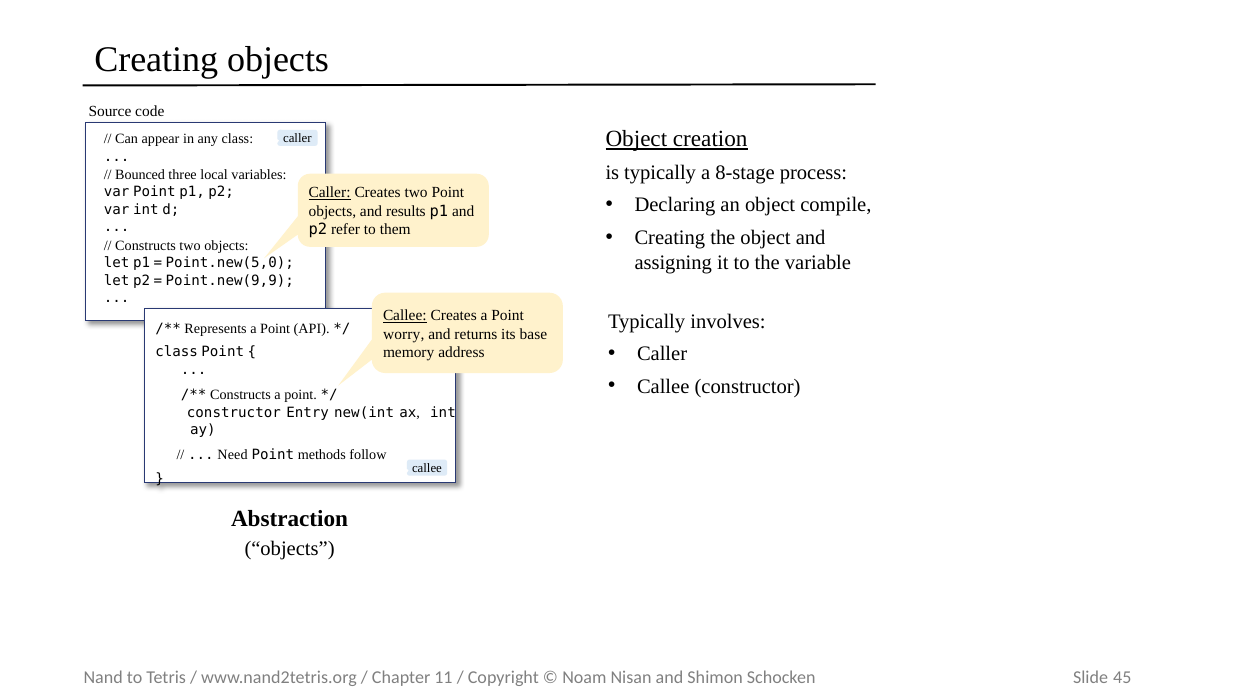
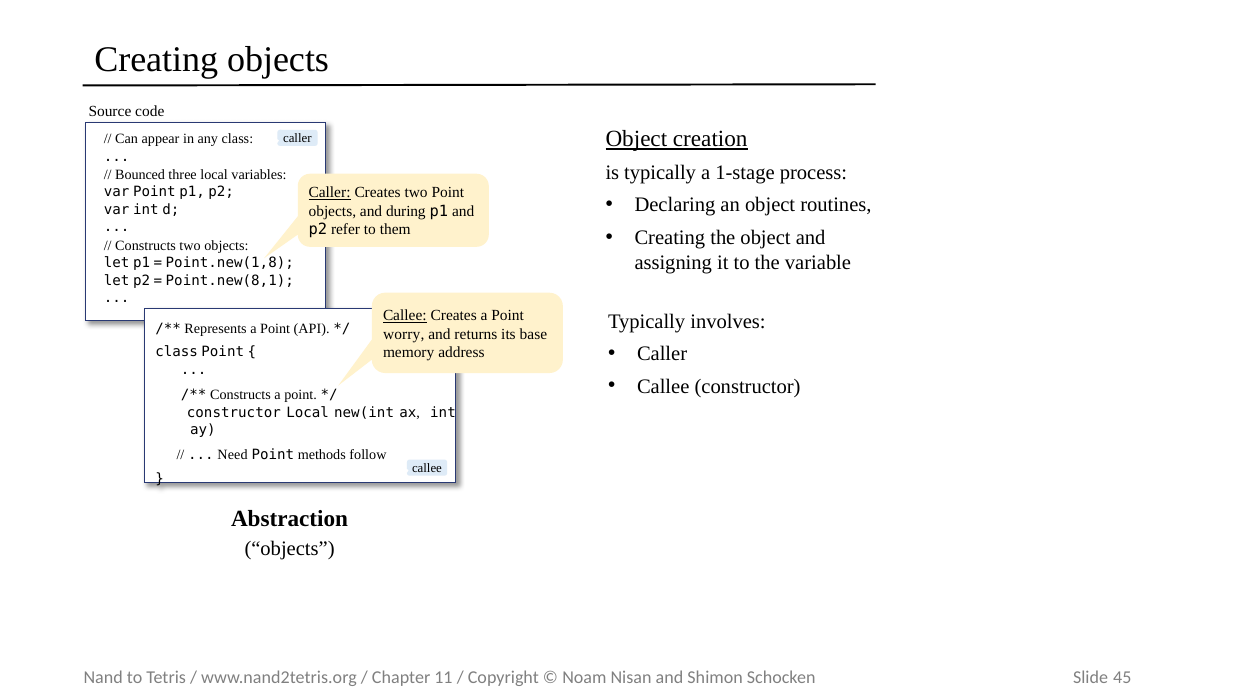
8-stage: 8-stage -> 1-stage (745, 173)
compile: compile -> routines (836, 205)
results: results -> during (406, 211)
Point.new(5,0: Point.new(5,0 -> Point.new(1,8 (230, 263)
Point.new(9,9: Point.new(9,9 -> Point.new(8,1 (230, 281)
constructor Entry: Entry -> Local (308, 413)
